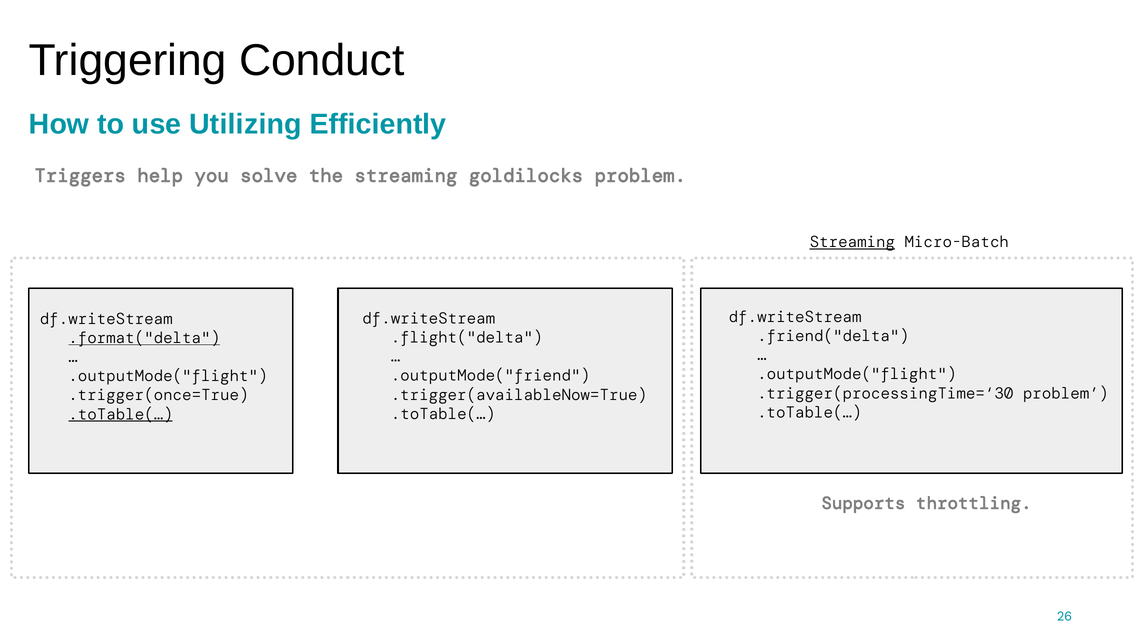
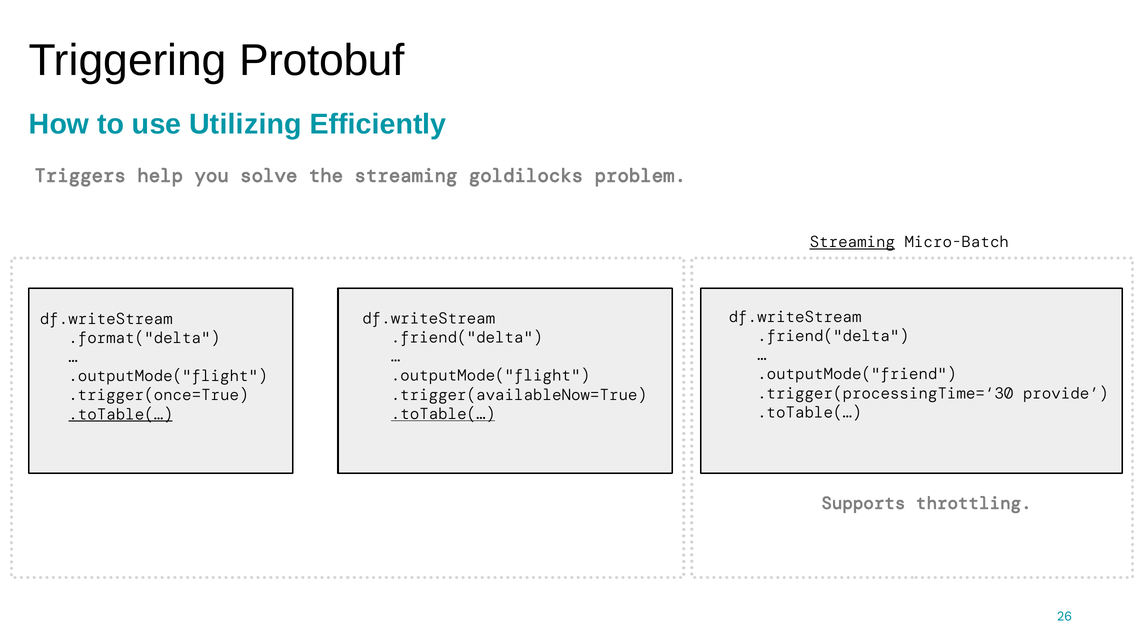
Conduct: Conduct -> Protobuf (322, 61)
.flight("delta: .flight("delta -> .friend("delta (467, 337)
.format("delta underline: present -> none (144, 338)
.outputMode("flight: .outputMode("flight -> .outputMode("friend (857, 374)
.outputMode("friend: .outputMode("friend -> .outputMode("flight (490, 375)
.trigger(processingTime=‘30 problem: problem -> provide (1066, 393)
.toTable(… underline: none -> present (443, 414)
